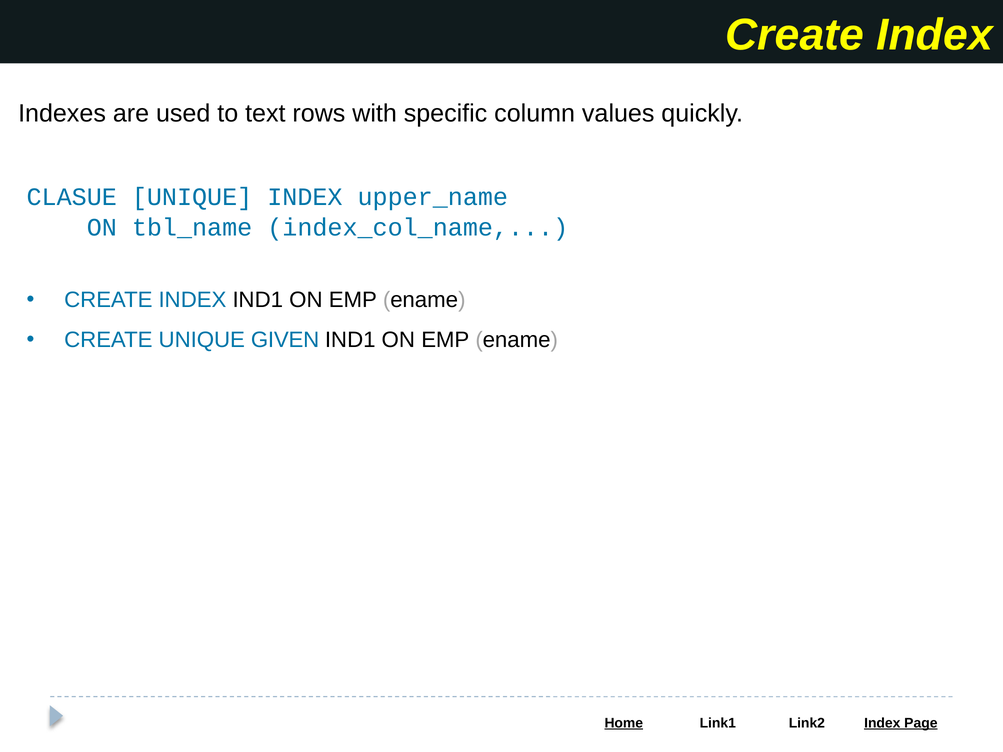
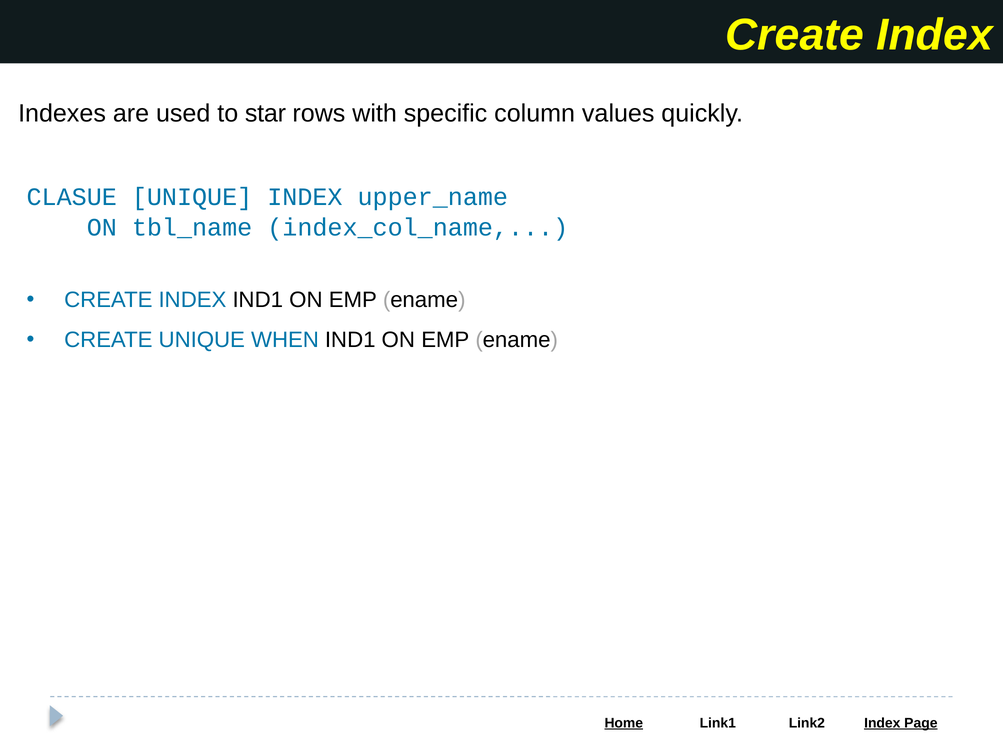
text: text -> star (265, 114)
GIVEN: GIVEN -> WHEN (285, 340)
